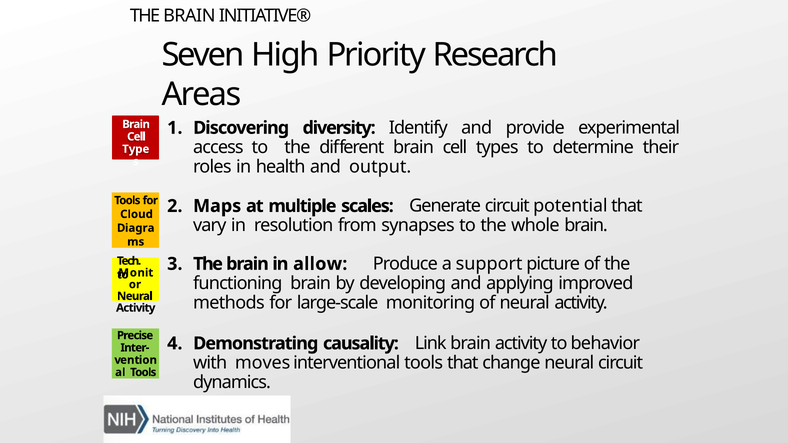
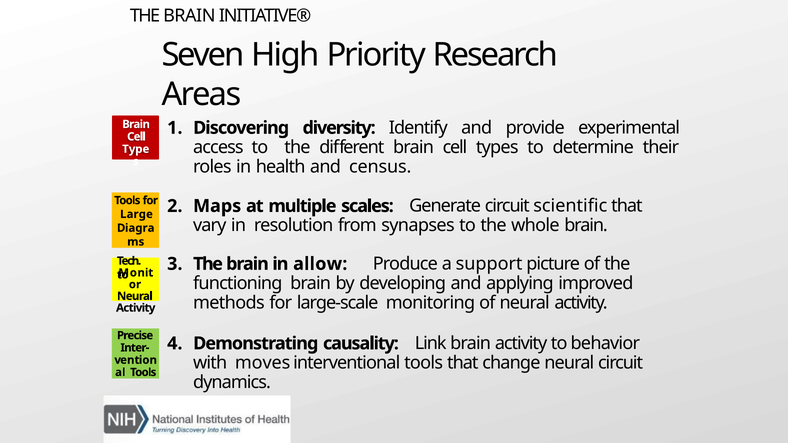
output: output -> census (380, 167)
potential: potential -> scientific (570, 206)
Cloud: Cloud -> Large (136, 214)
